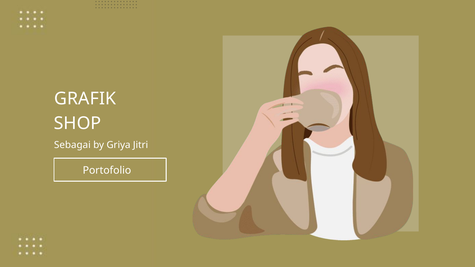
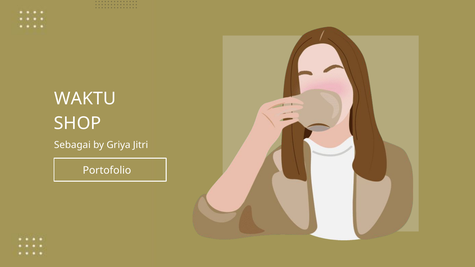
GRAFIK: GRAFIK -> WAKTU (85, 99)
